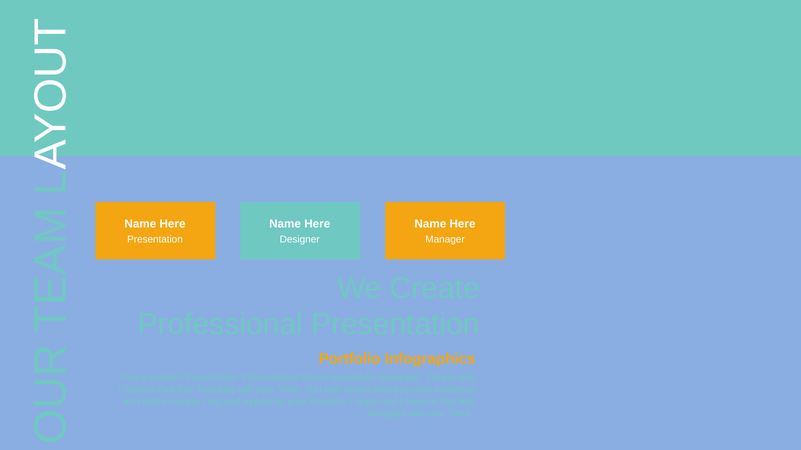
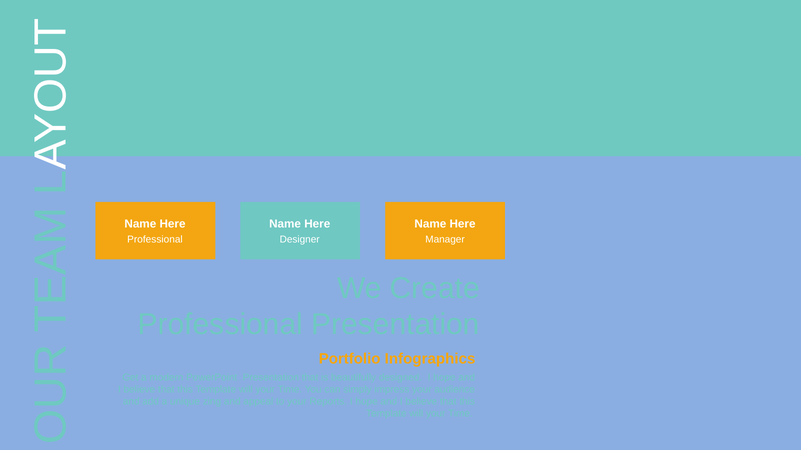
Presentation: Presentation -> Professional (155, 240)
